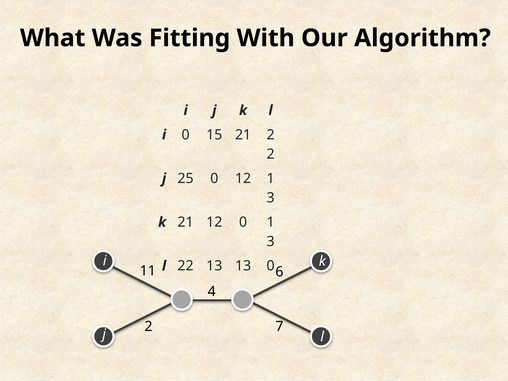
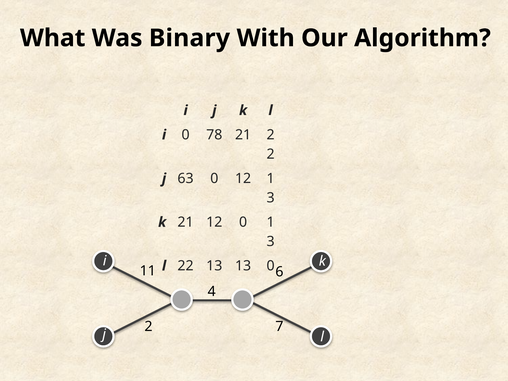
Fitting: Fitting -> Binary (189, 38)
15: 15 -> 78 (214, 135)
25: 25 -> 63 (186, 179)
